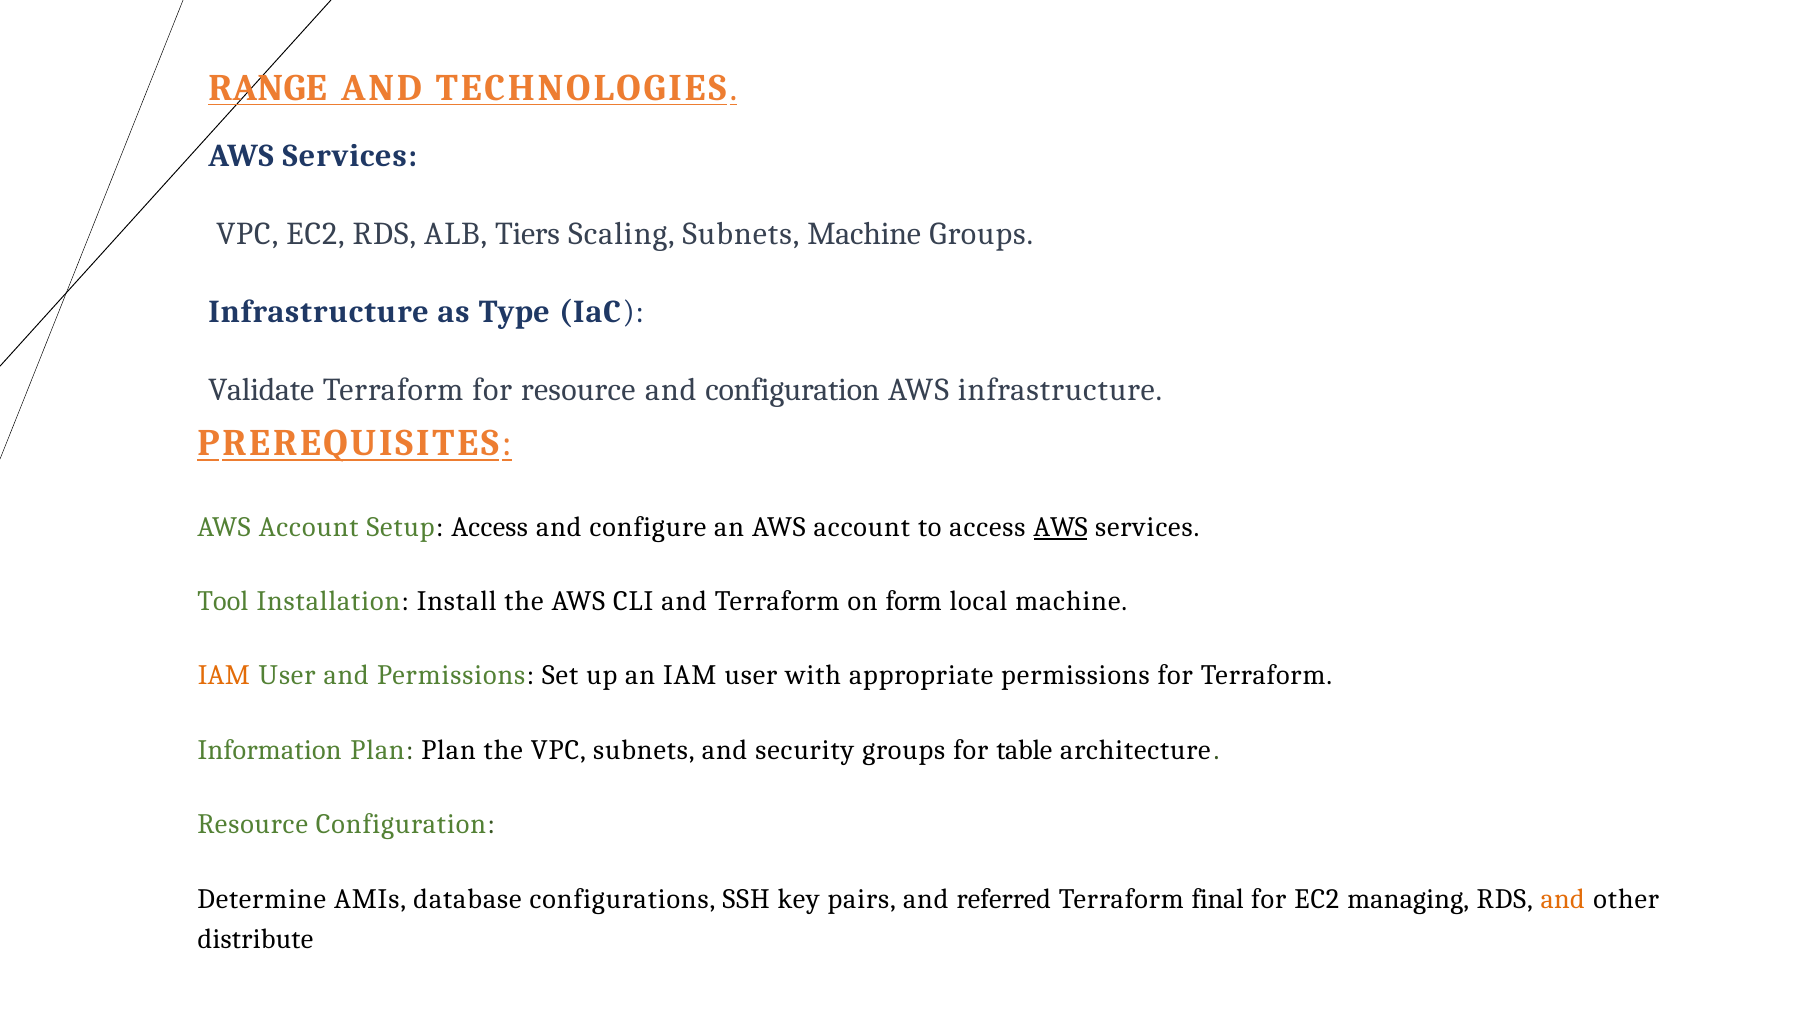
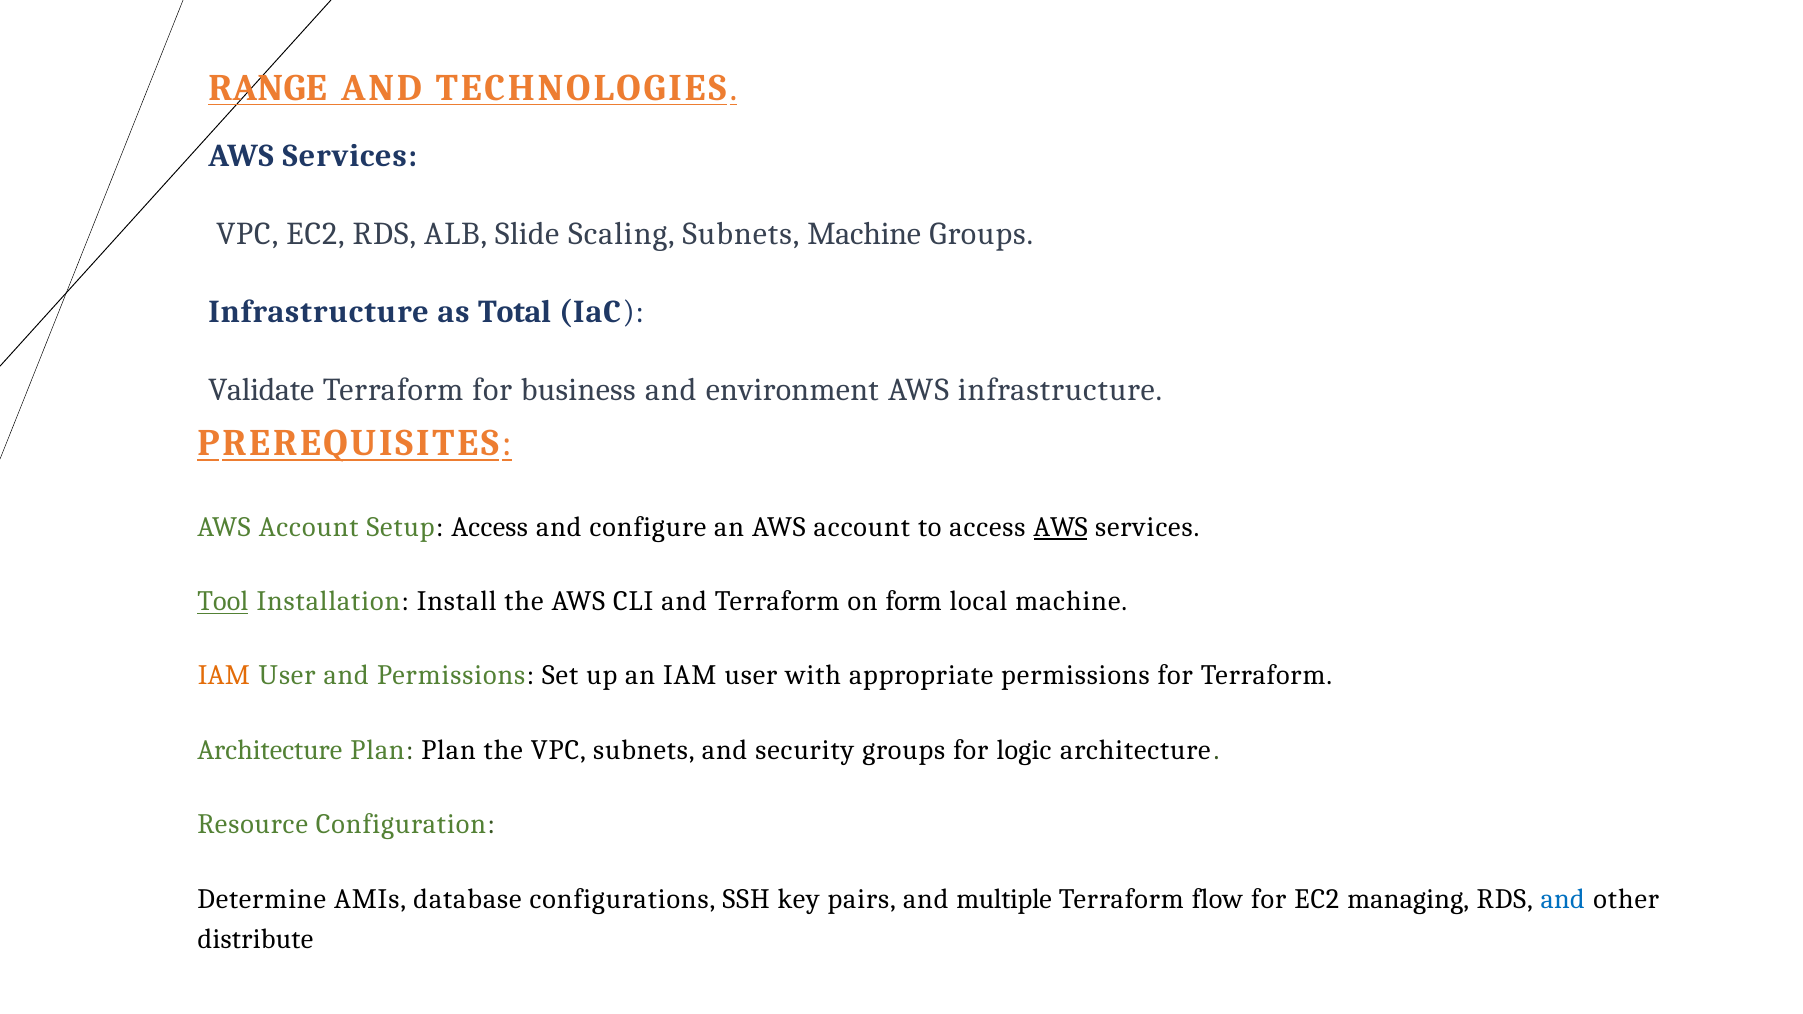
Tiers: Tiers -> Slide (527, 234)
Type: Type -> Total (515, 312)
for resource: resource -> business (578, 390)
and configuration: configuration -> environment (792, 390)
Tool underline: none -> present (223, 601)
Information: Information -> Architecture (270, 750)
table: table -> logic (1024, 750)
referred: referred -> multiple (1004, 899)
final: final -> flow (1217, 899)
and colour: orange -> blue (1563, 899)
